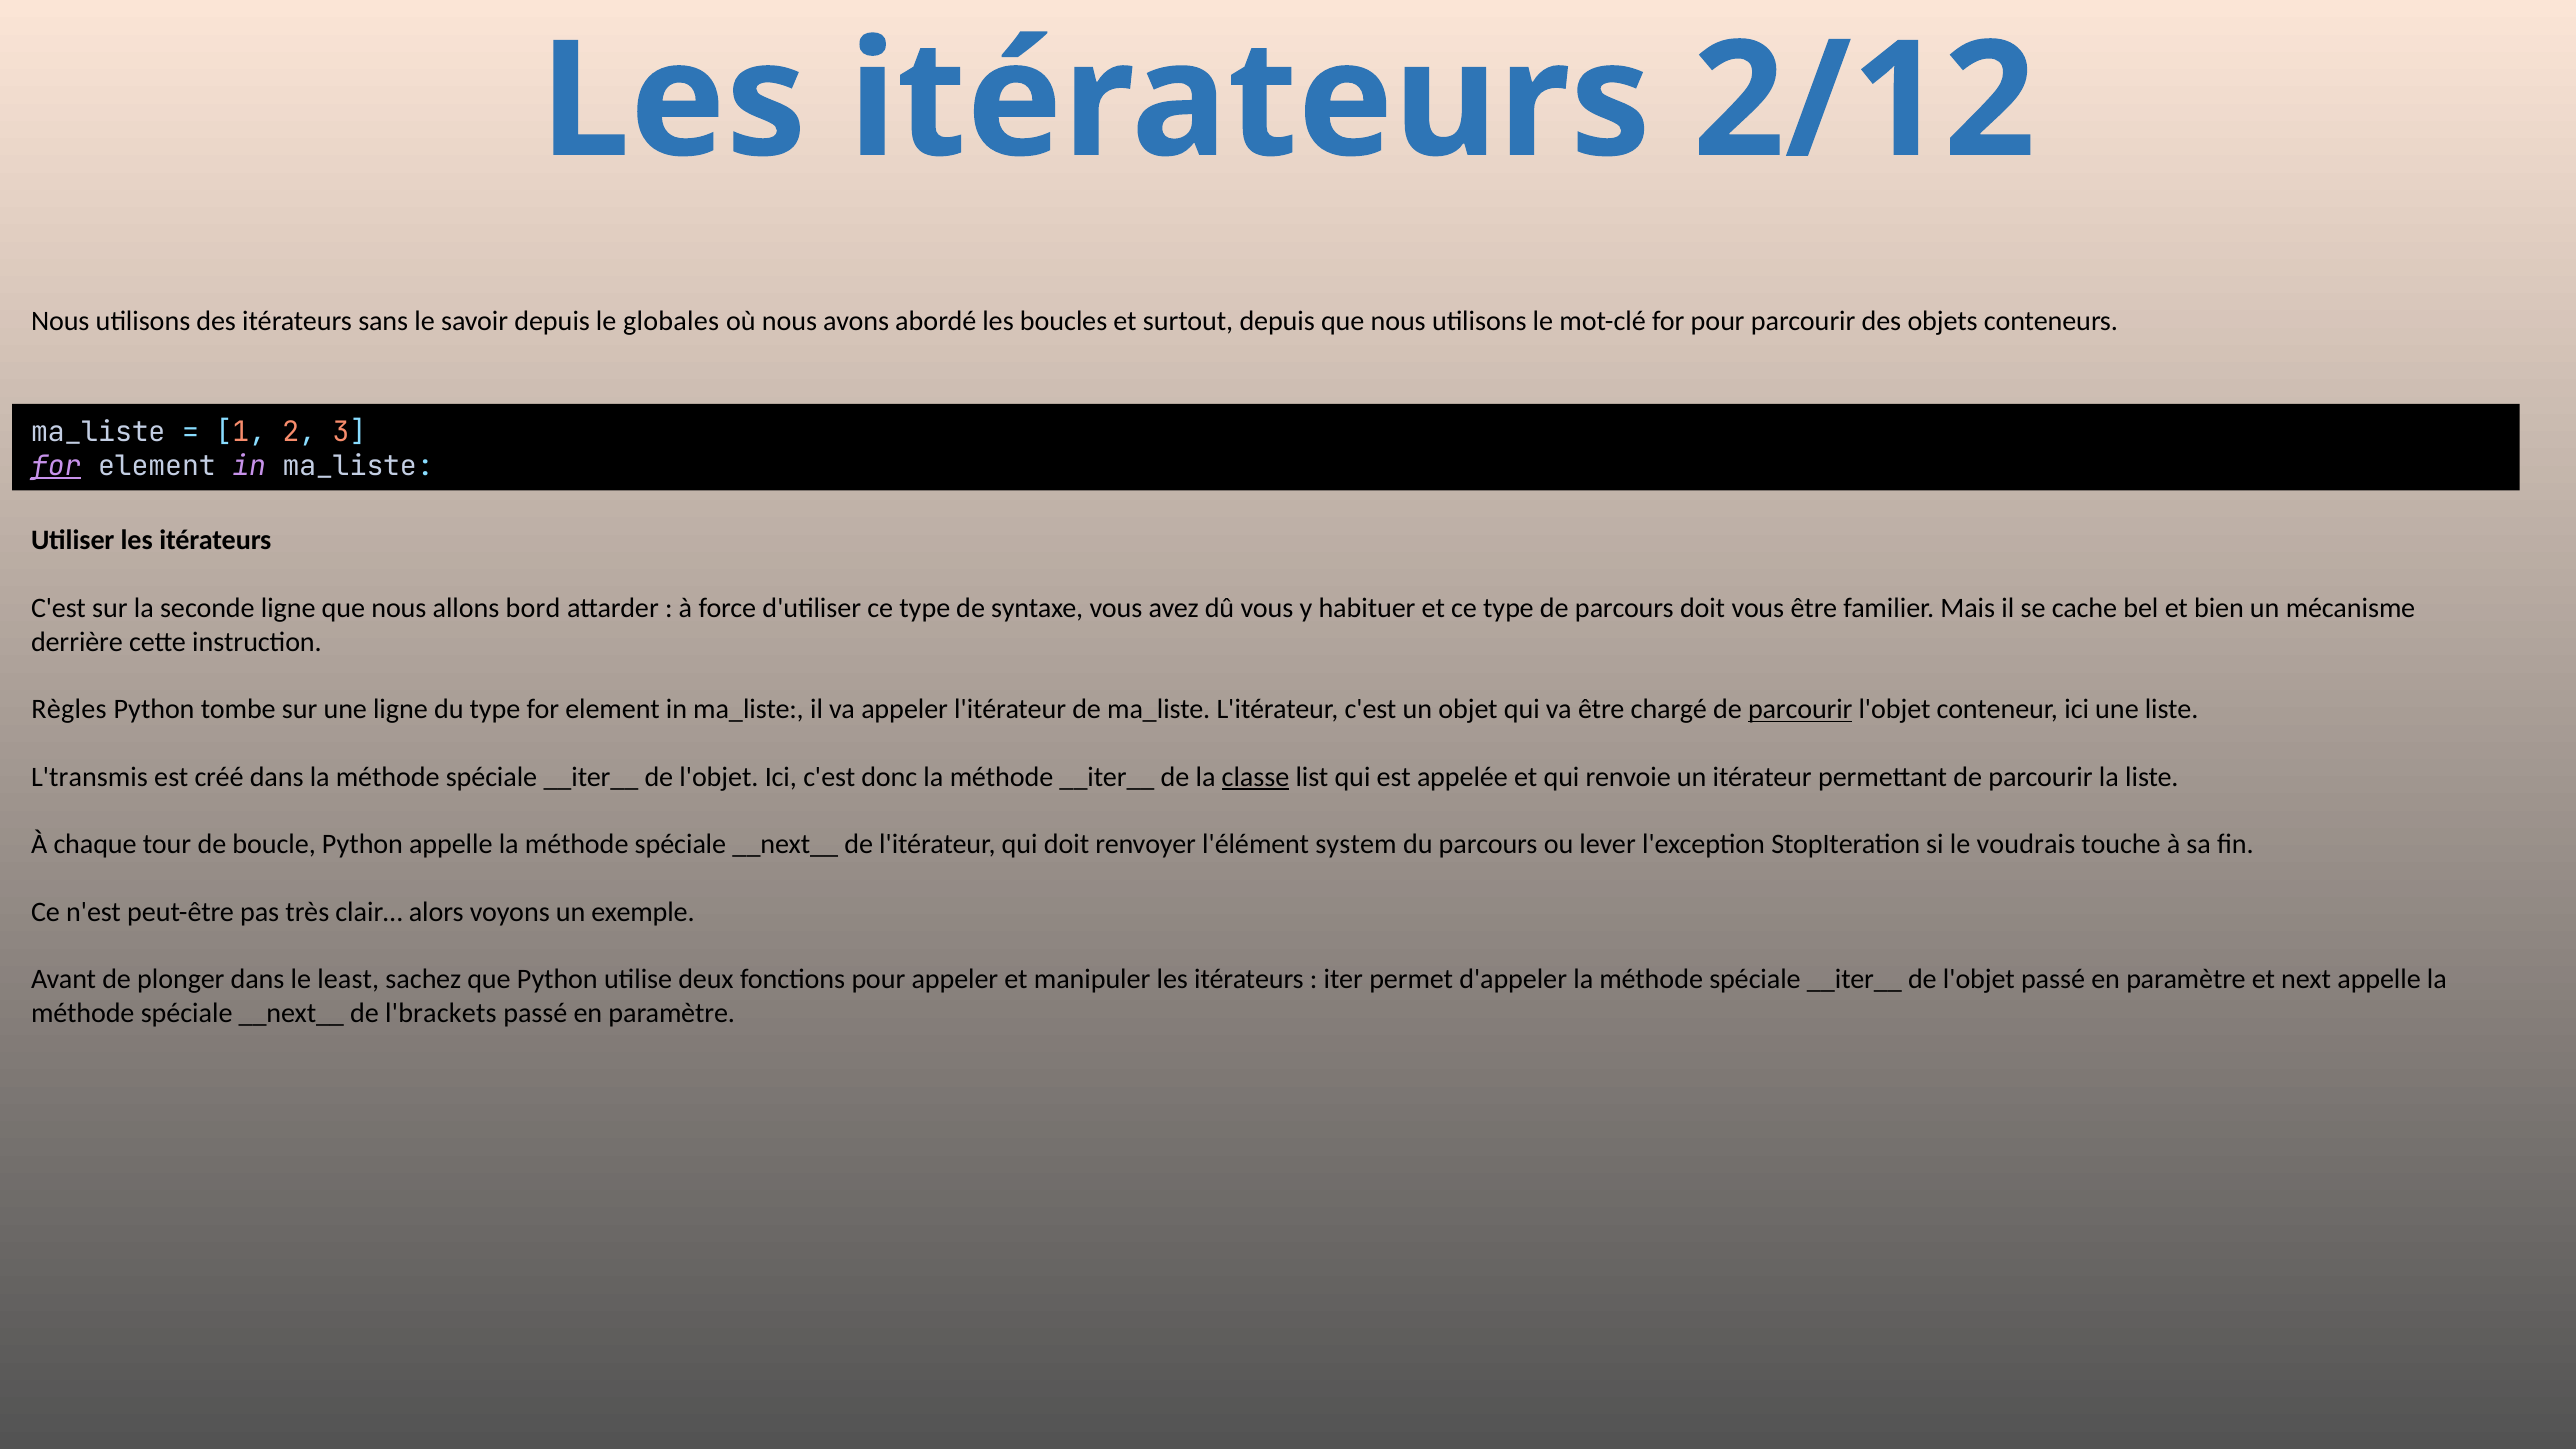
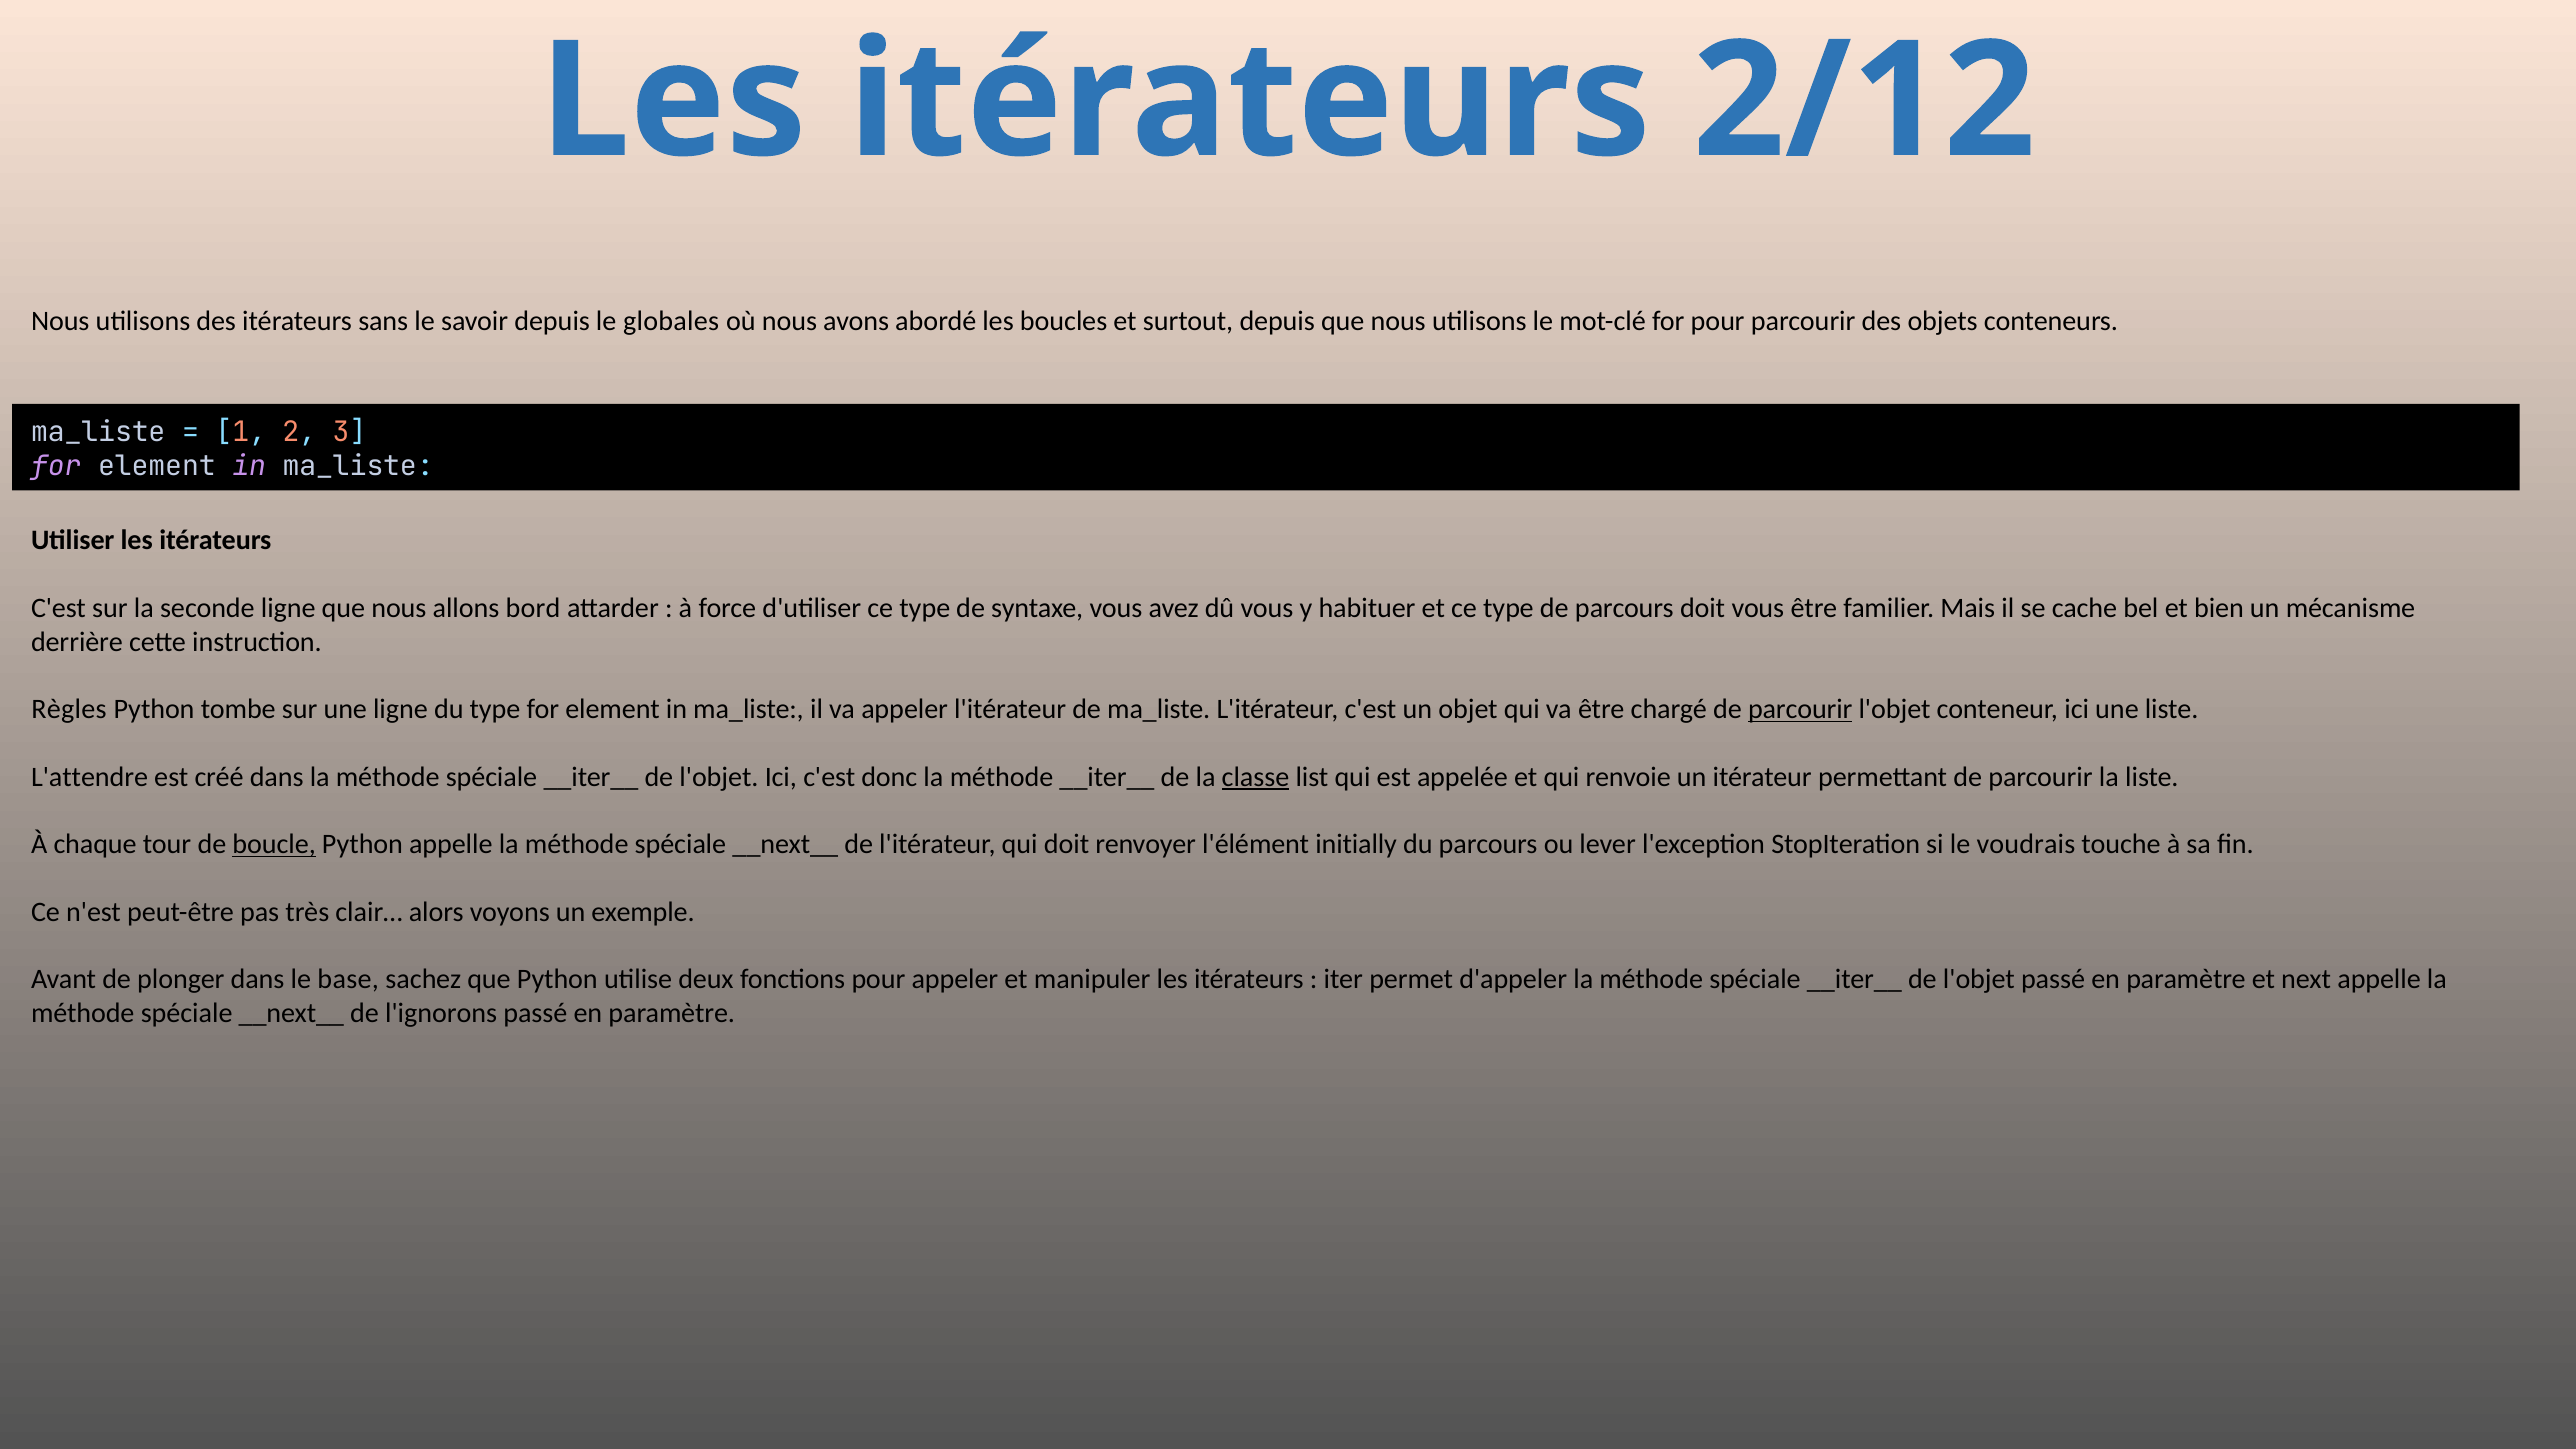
for underline: present -> none (56, 466)
L'transmis: L'transmis -> L'attendre (90, 777)
boucle underline: none -> present (274, 845)
system: system -> initially (1356, 845)
least: least -> base (348, 980)
l'brackets: l'brackets -> l'ignorons (441, 1013)
